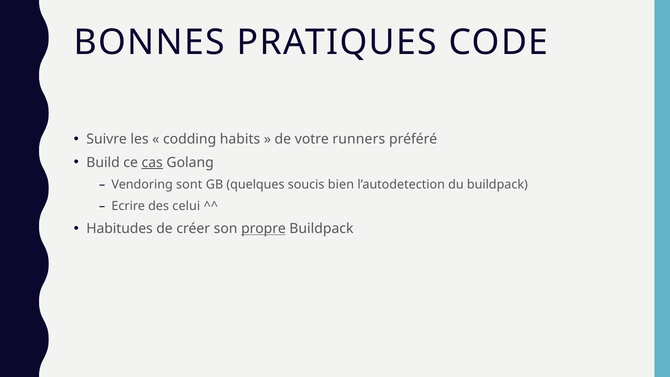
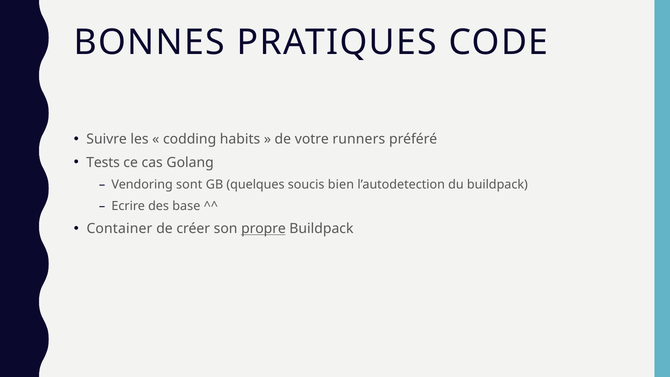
Build: Build -> Tests (103, 162)
cas underline: present -> none (152, 162)
celui: celui -> base (186, 206)
Habitudes: Habitudes -> Container (119, 229)
